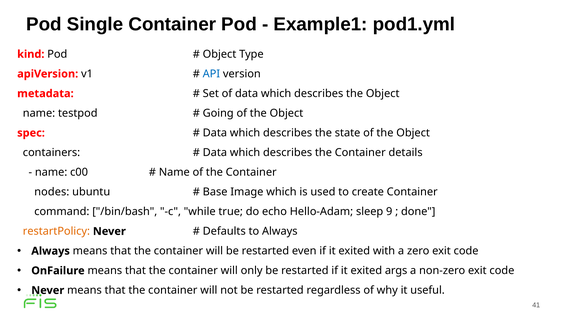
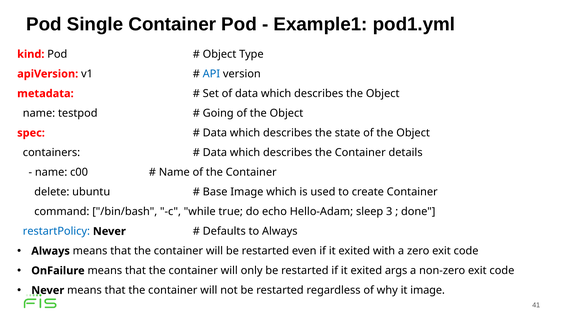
nodes: nodes -> delete (52, 192)
9: 9 -> 3 (389, 212)
restartPolicy colour: orange -> blue (56, 232)
it useful: useful -> image (428, 291)
